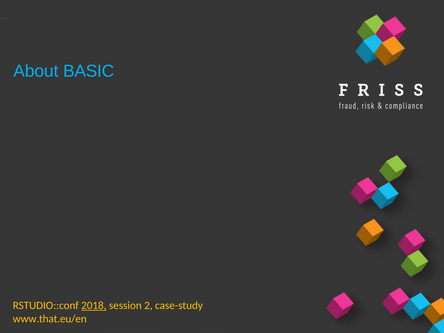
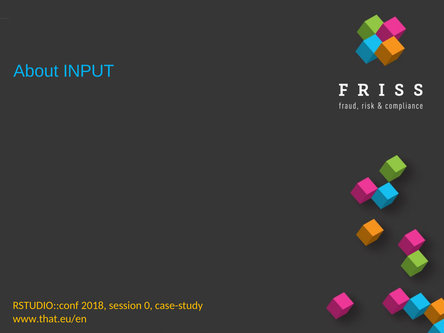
BASIC: BASIC -> INPUT (89, 71)
2018 underline: present -> none (94, 305)
2: 2 -> 0 (148, 305)
